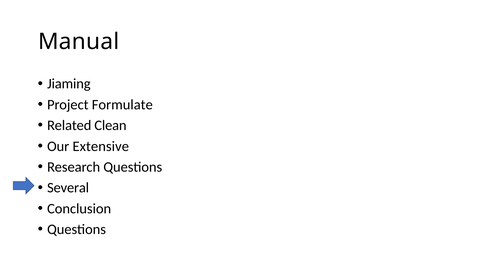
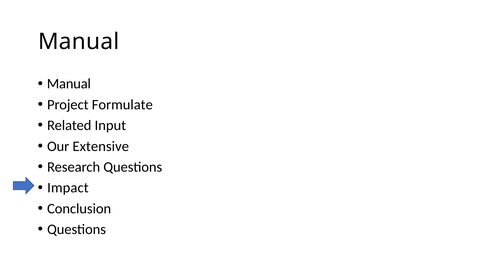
Jiaming: Jiaming -> Manual (69, 84)
Clean: Clean -> Input (110, 125)
Several: Several -> Impact (68, 188)
